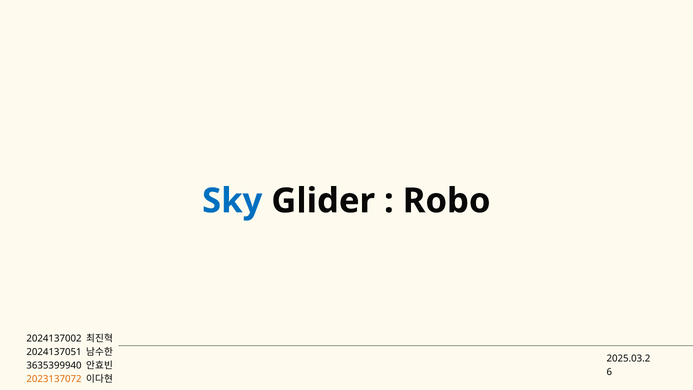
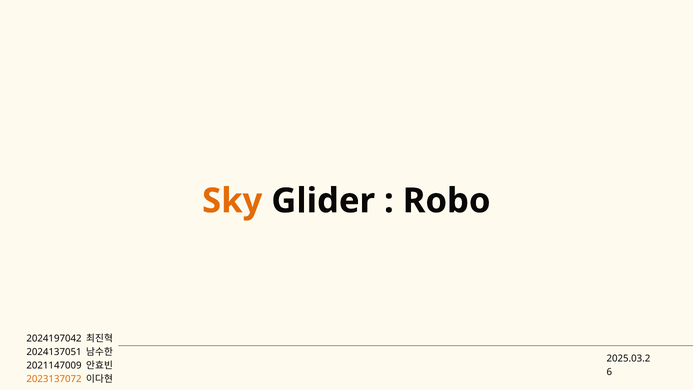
Sky colour: blue -> orange (232, 201)
2024137002: 2024137002 -> 2024197042 (54, 338)
3635399940: 3635399940 -> 2021147009 (54, 365)
